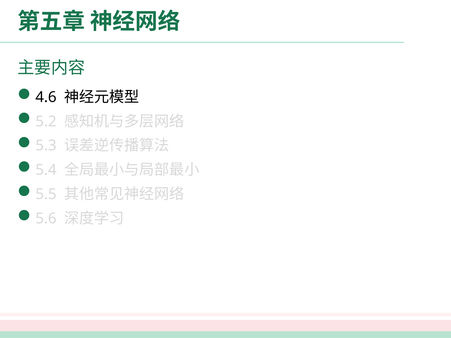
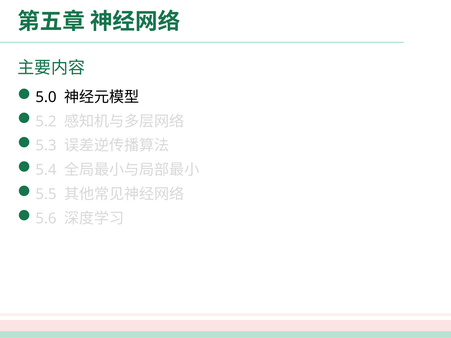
4.6: 4.6 -> 5.0 (46, 97)
